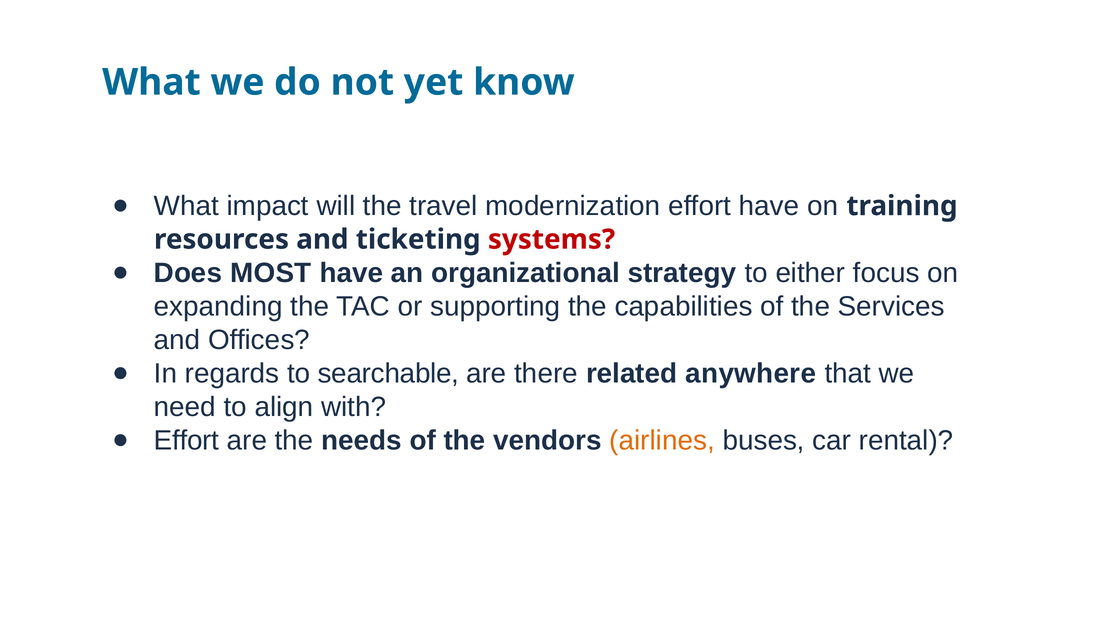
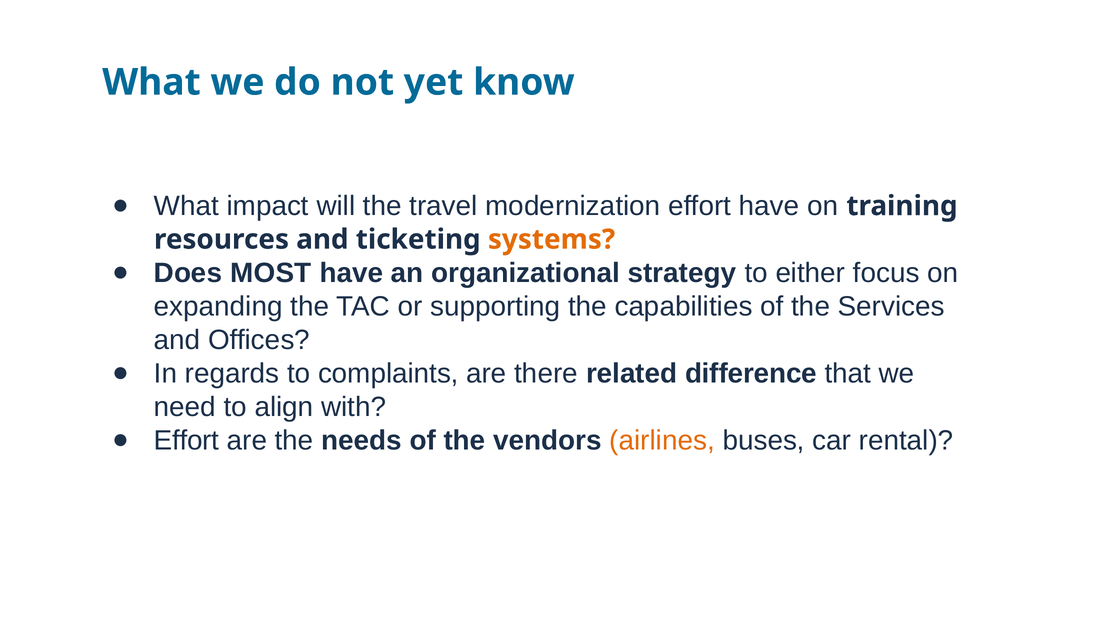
systems colour: red -> orange (552, 239)
searchable: searchable -> complaints (388, 373)
anywhere: anywhere -> difference (751, 373)
